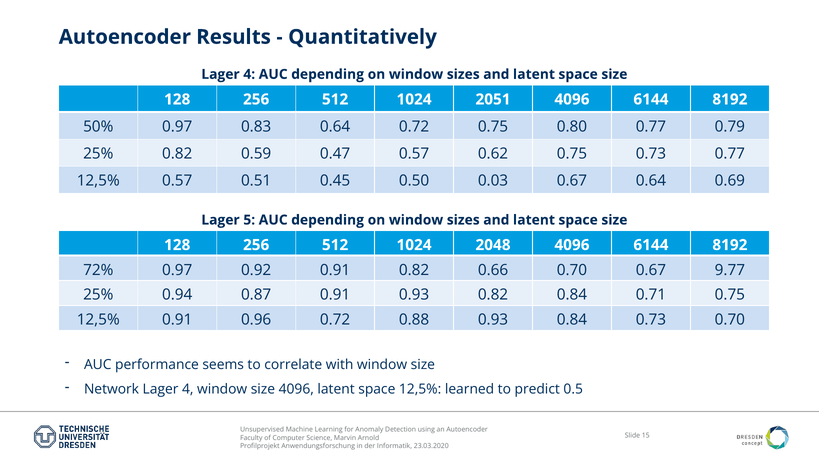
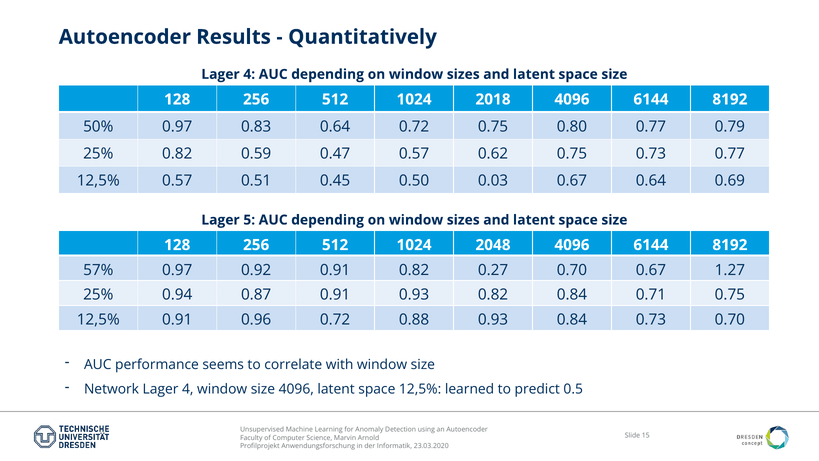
2051: 2051 -> 2018 (493, 99)
72%: 72% -> 57% (98, 270)
0.66: 0.66 -> 0.27 (493, 270)
9.77: 9.77 -> 1.27 (730, 270)
